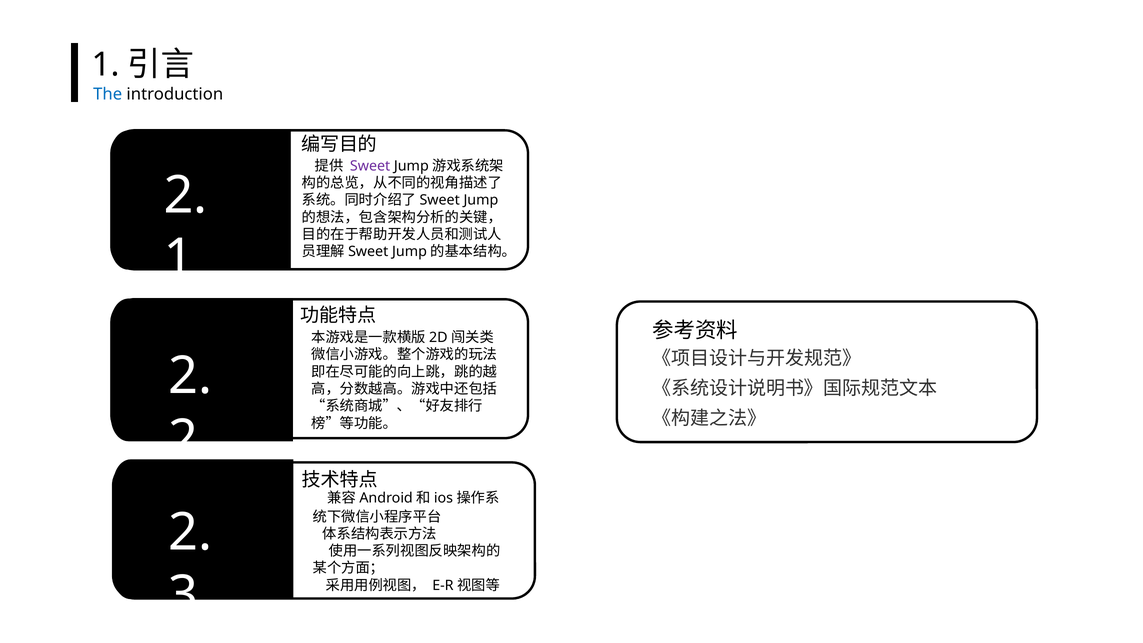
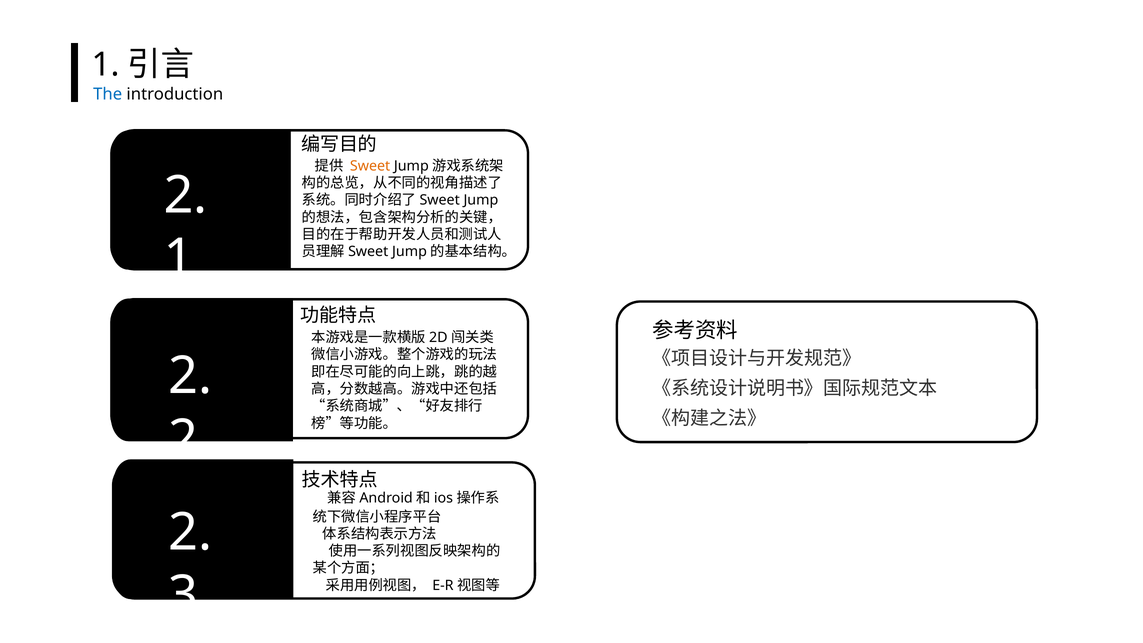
Sweet colour: purple -> orange (370, 166)
